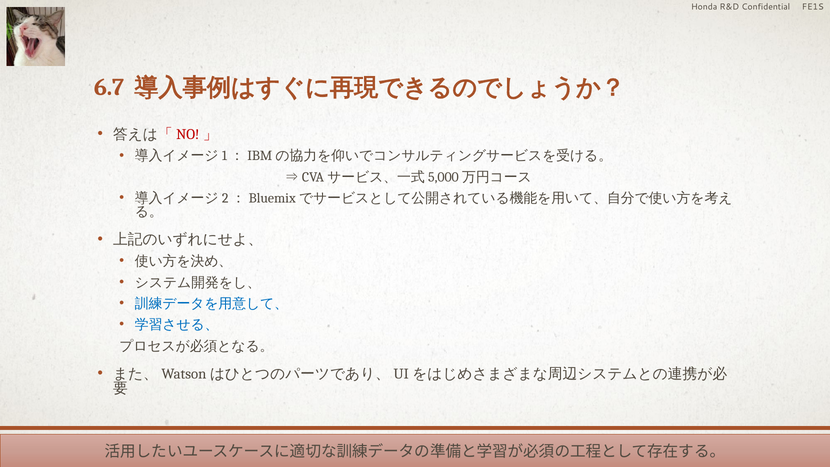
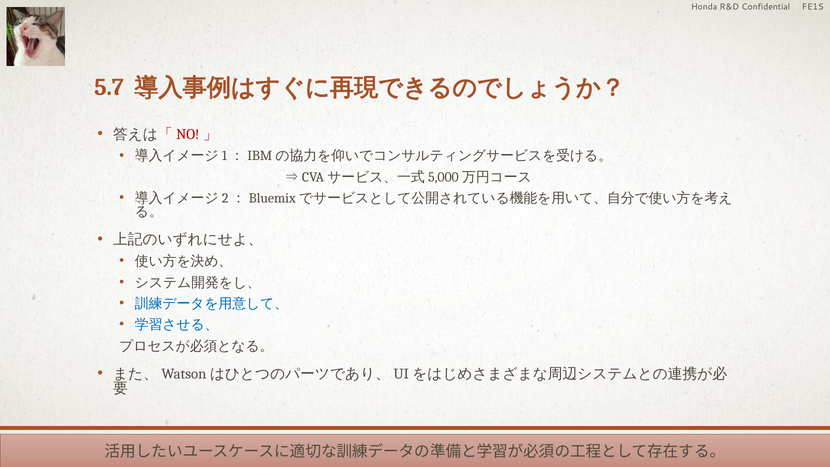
6.7: 6.7 -> 5.7 (109, 87)
